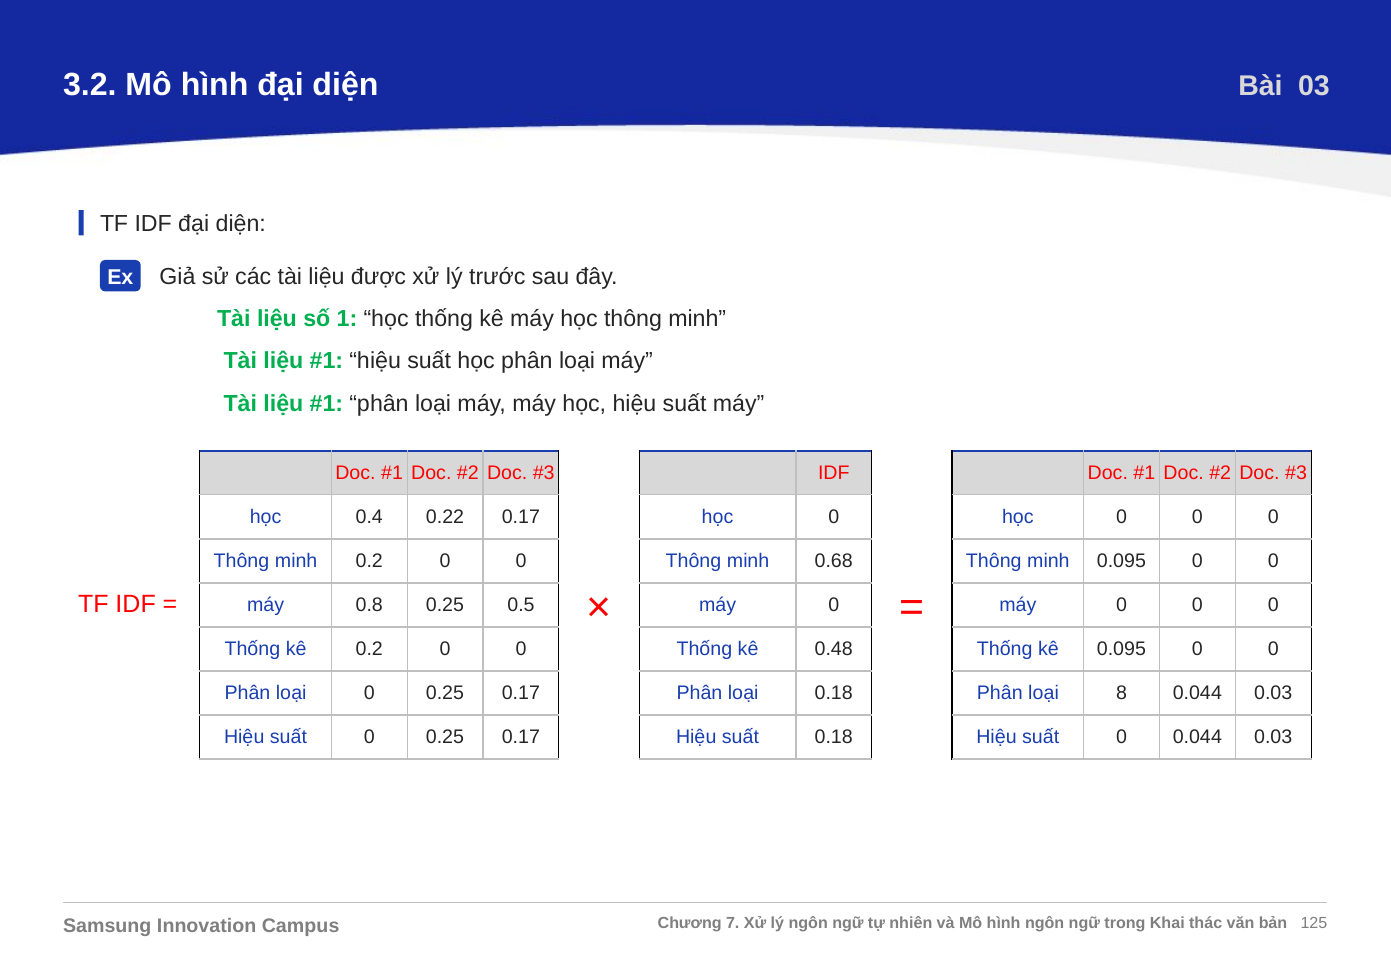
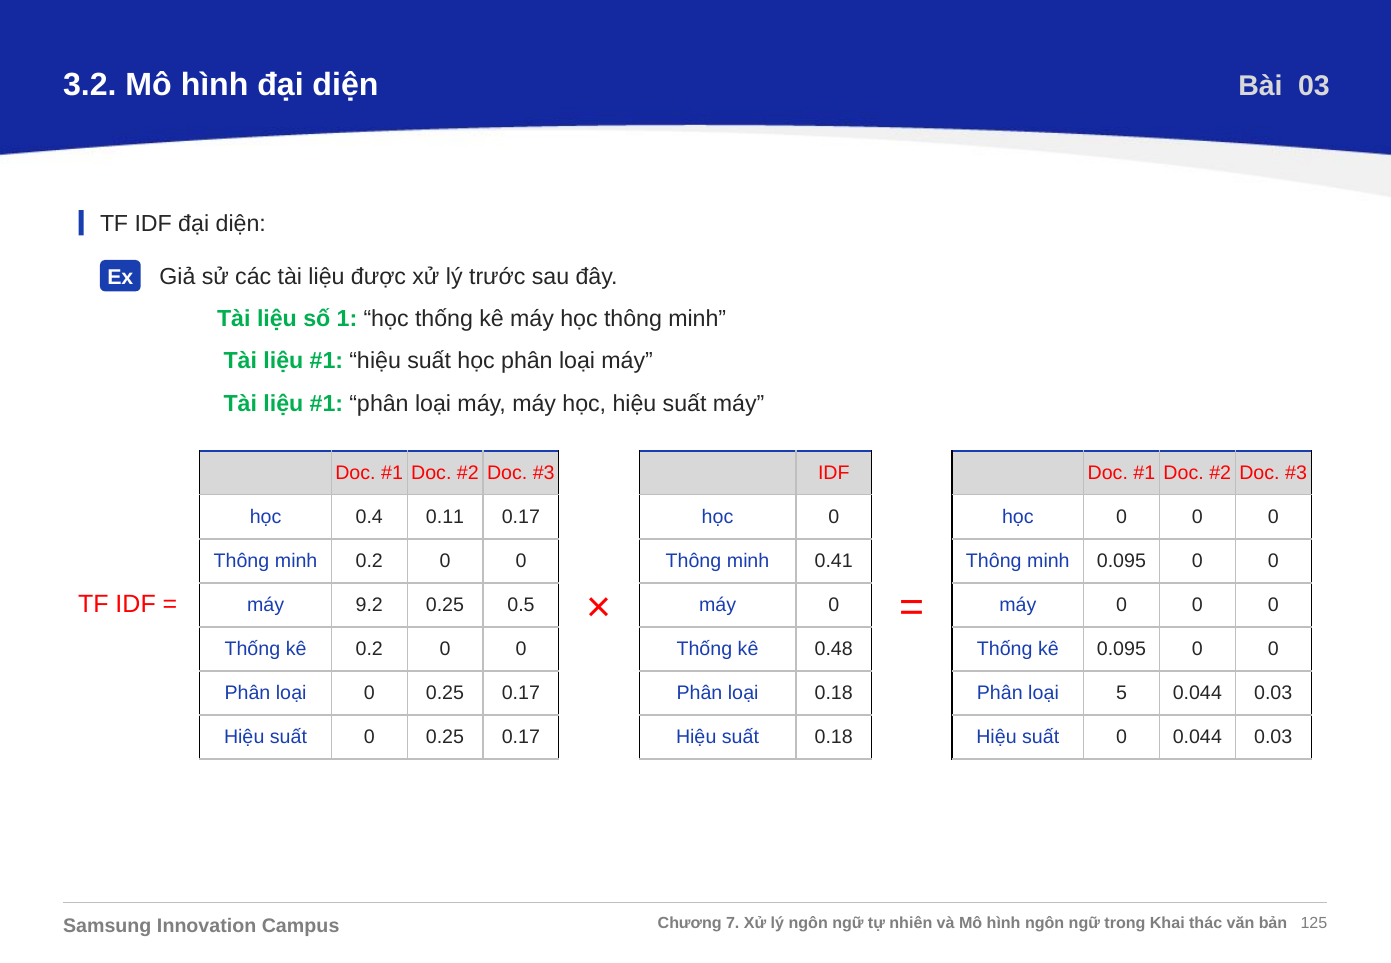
0.22: 0.22 -> 0.11 (445, 517)
0.68: 0.68 -> 0.41 (834, 561)
0.8: 0.8 -> 9.2 (369, 605)
8: 8 -> 5 (1122, 694)
